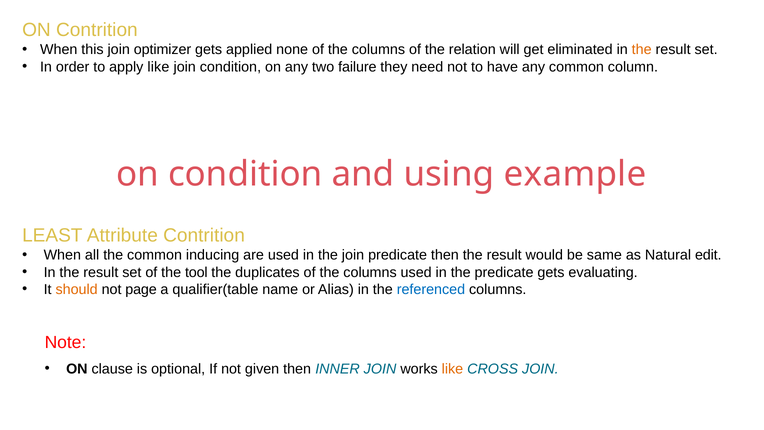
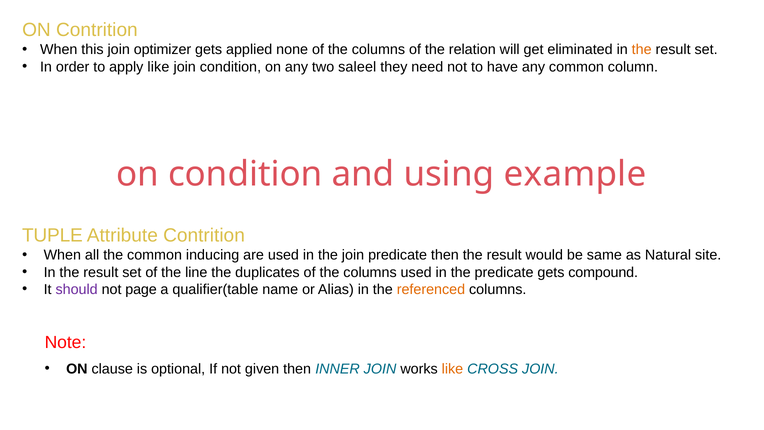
failure: failure -> saleel (357, 67)
LEAST: LEAST -> TUPLE (52, 235)
edit: edit -> site (708, 255)
tool: tool -> line (196, 272)
evaluating: evaluating -> compound (603, 272)
should colour: orange -> purple (77, 289)
referenced colour: blue -> orange (431, 289)
